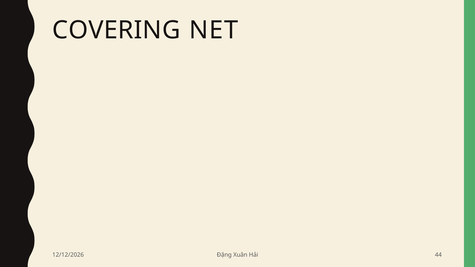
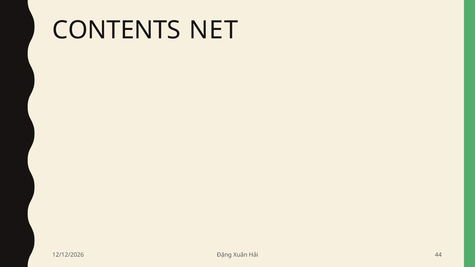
COVERING: COVERING -> CONTENTS (117, 30)
